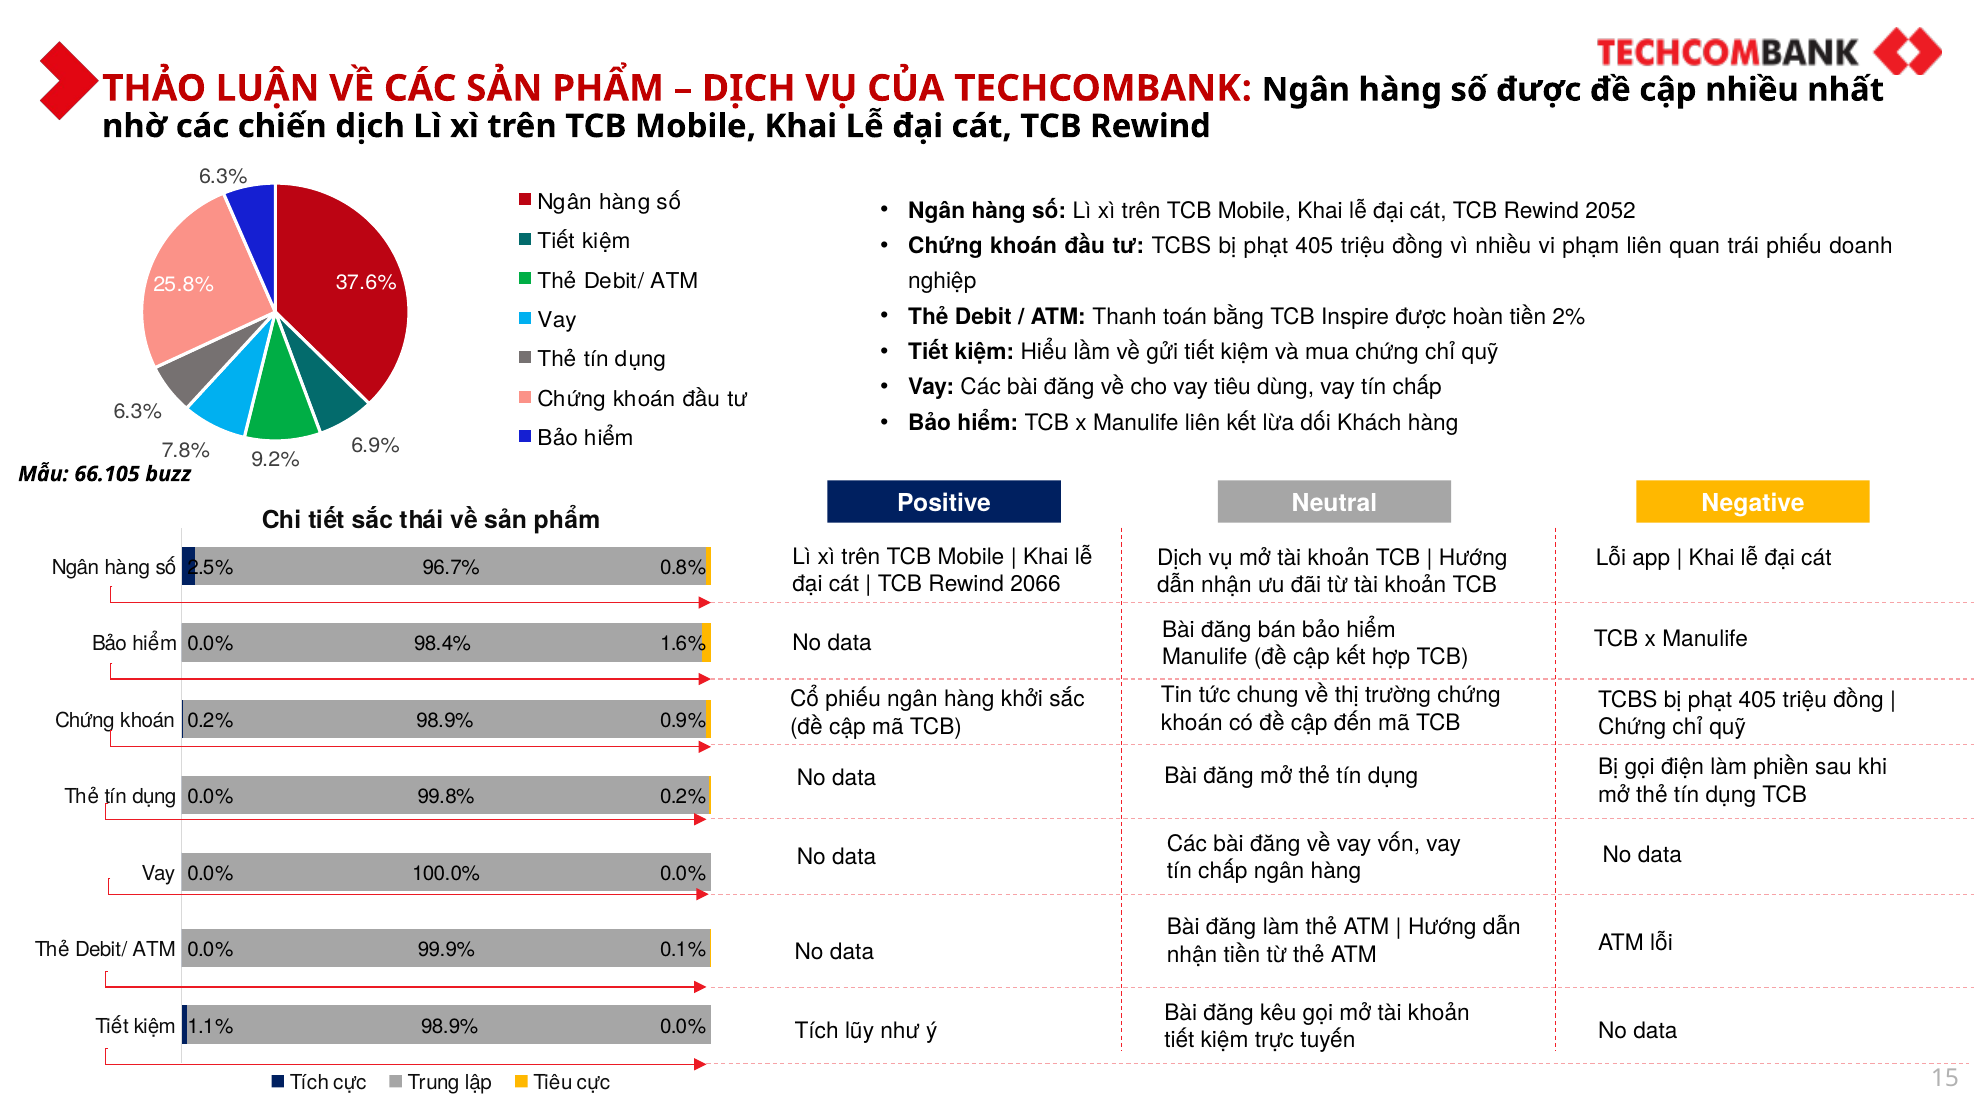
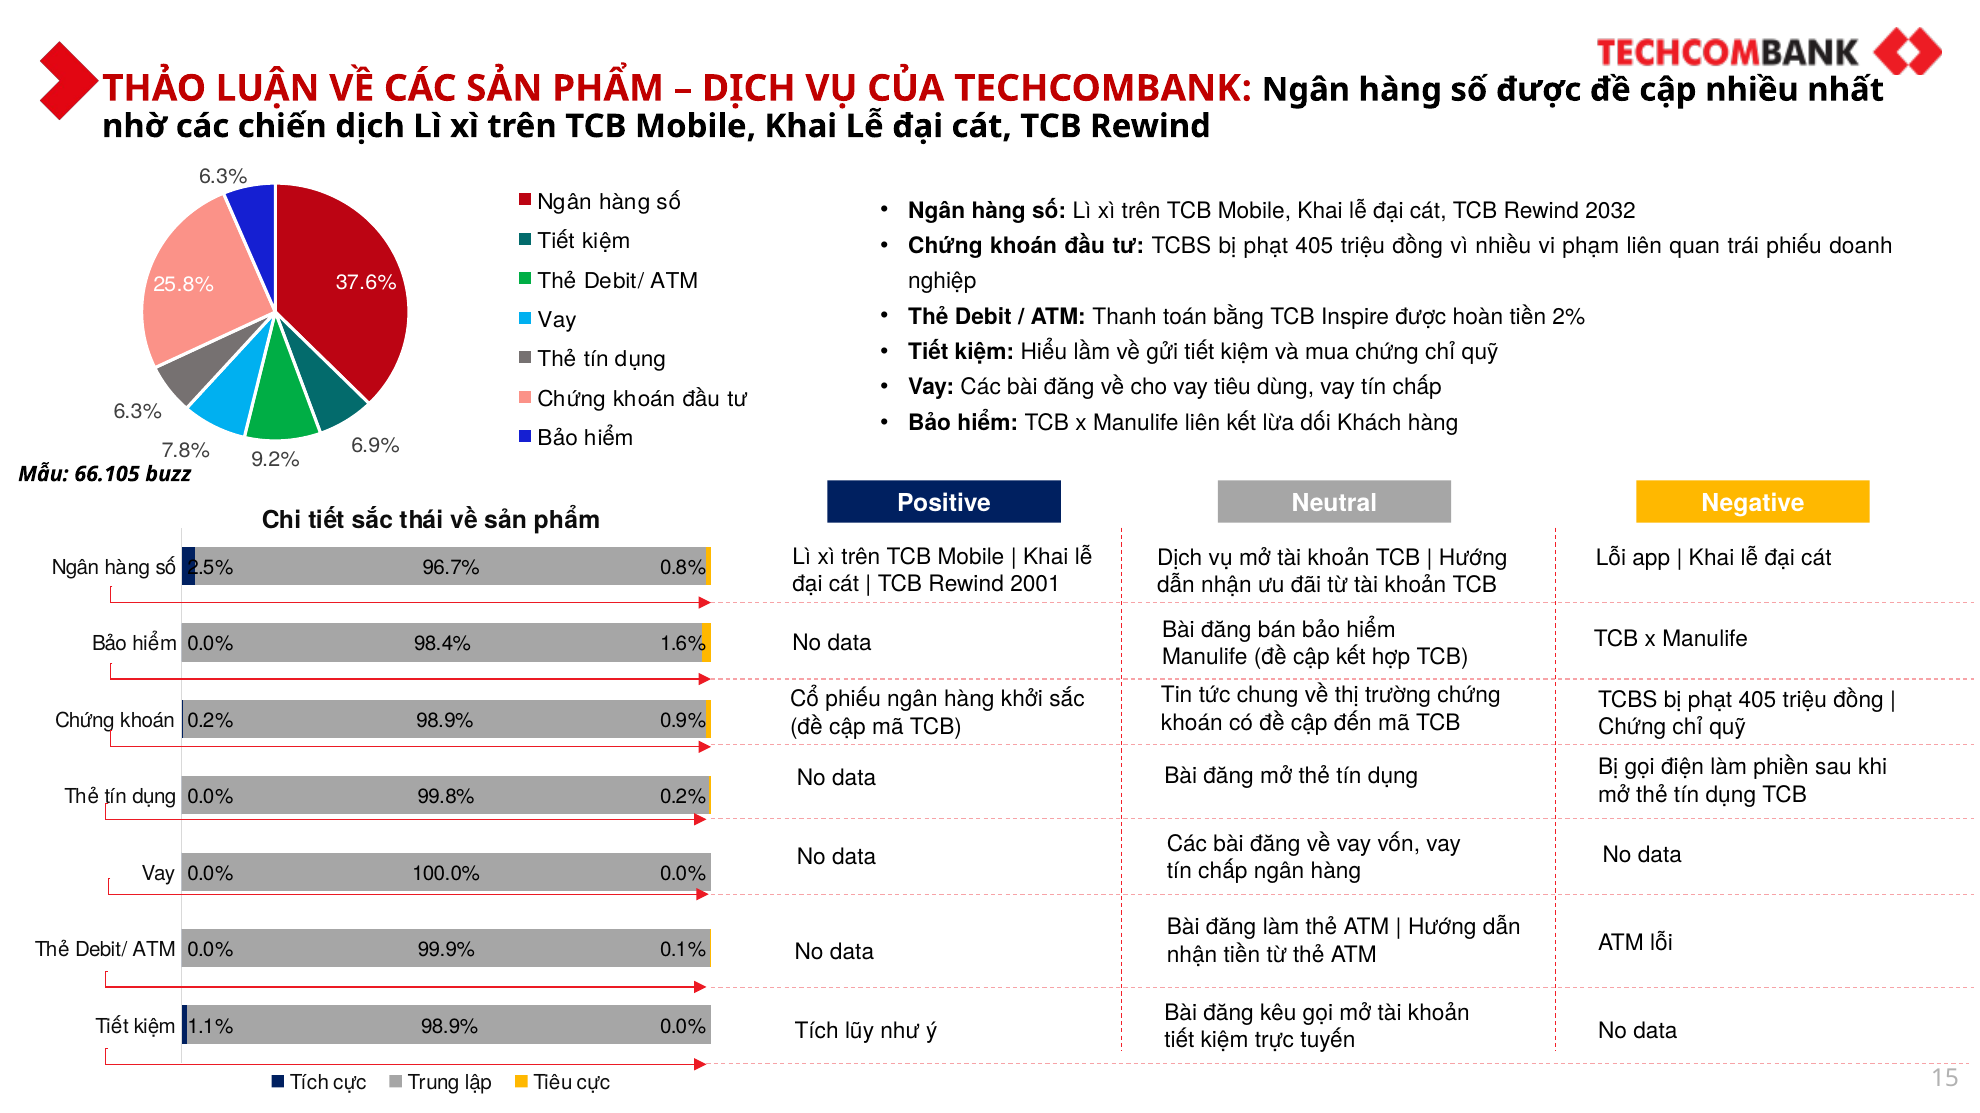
2052: 2052 -> 2032 (1611, 211)
2066: 2066 -> 2001 (1035, 585)
